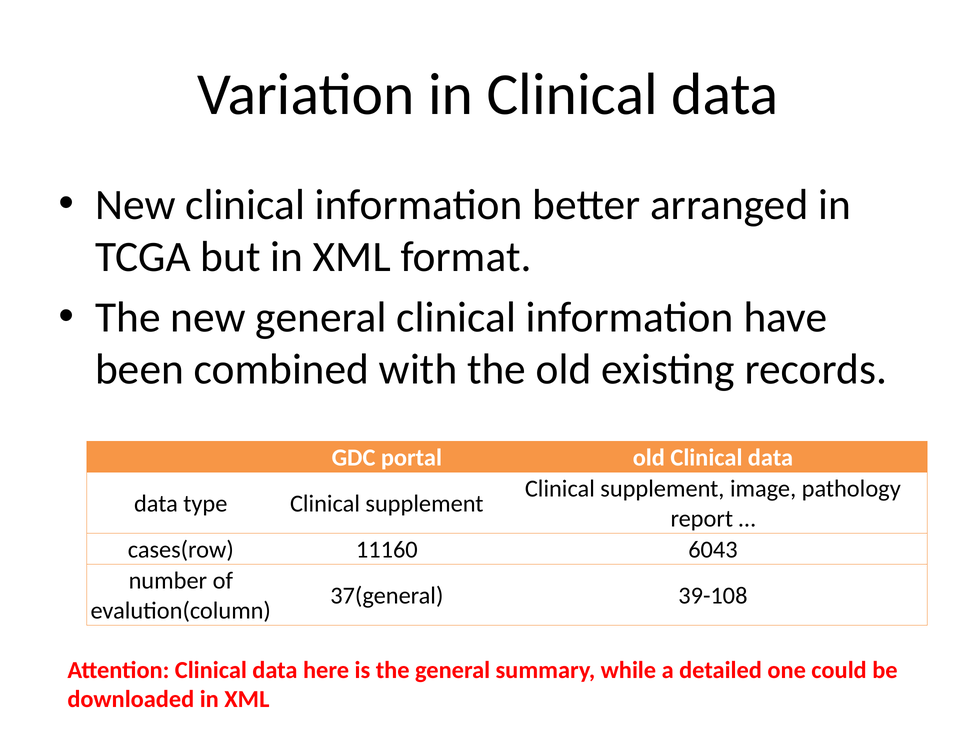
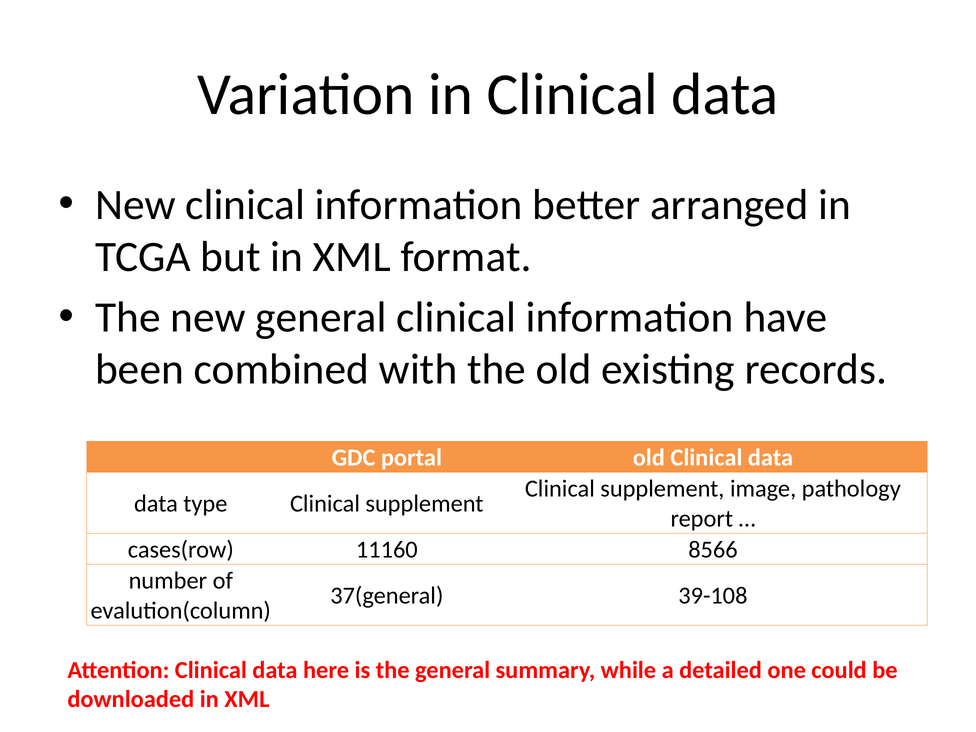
6043: 6043 -> 8566 (713, 550)
